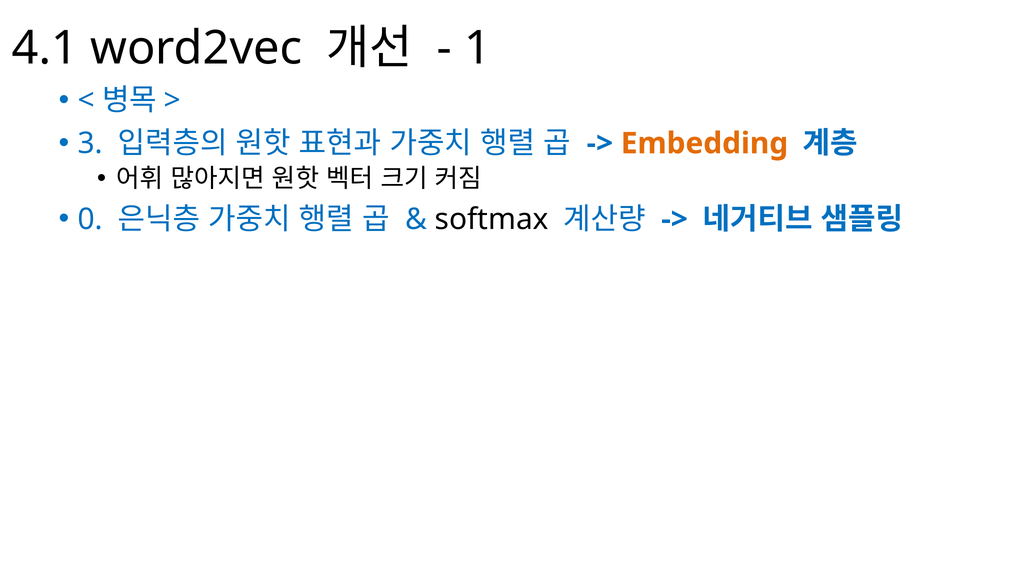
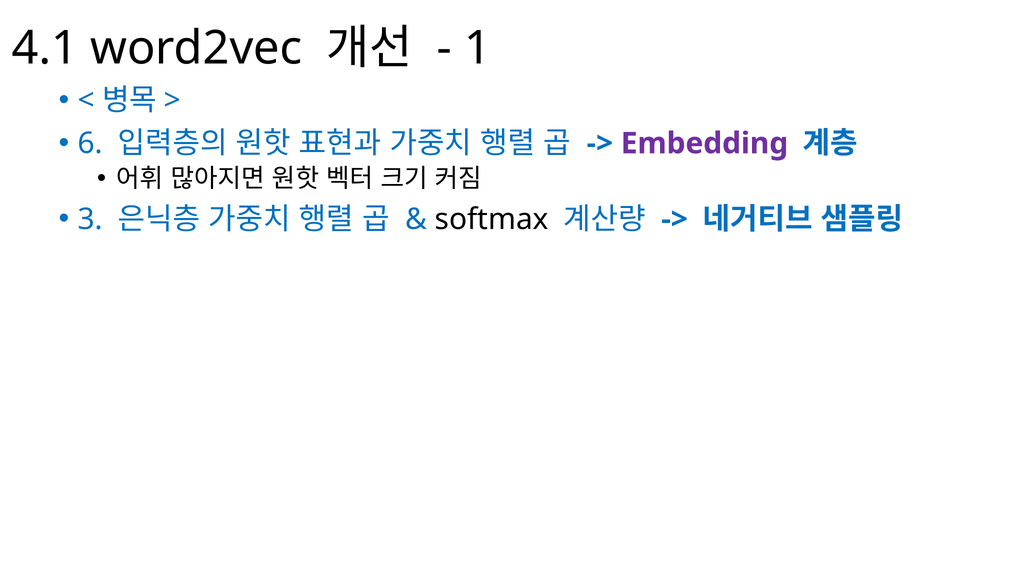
3: 3 -> 6 (90, 143)
Embedding colour: orange -> purple (704, 143)
0: 0 -> 3 (90, 219)
